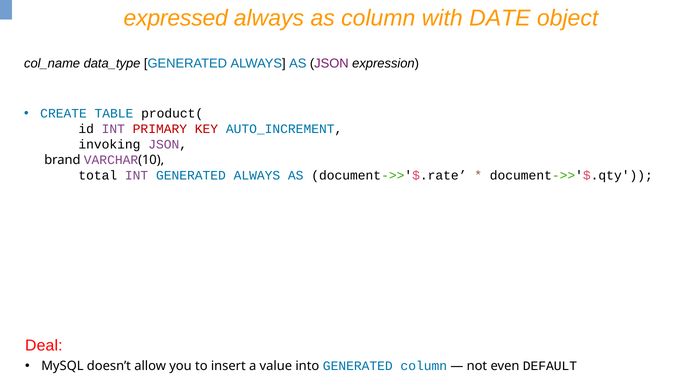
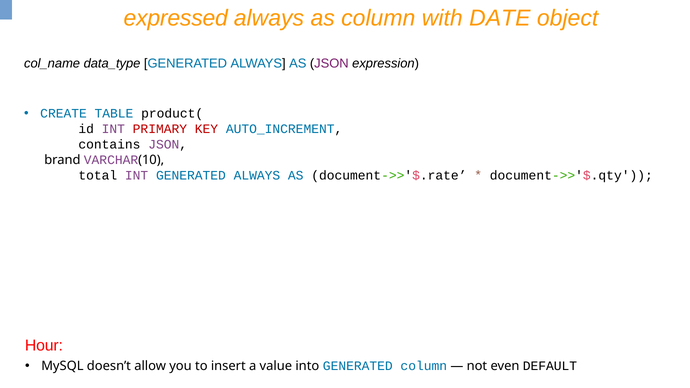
invoking: invoking -> contains (109, 145)
Deal: Deal -> Hour (44, 346)
